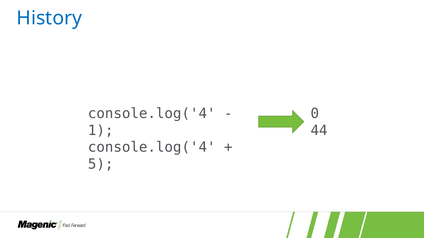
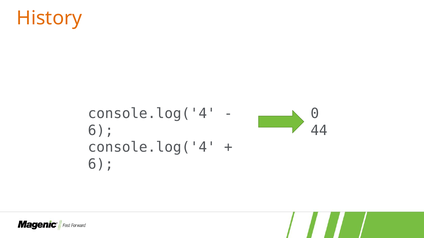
History colour: blue -> orange (49, 18)
1: 1 -> 6 (101, 131)
5: 5 -> 6 (101, 165)
